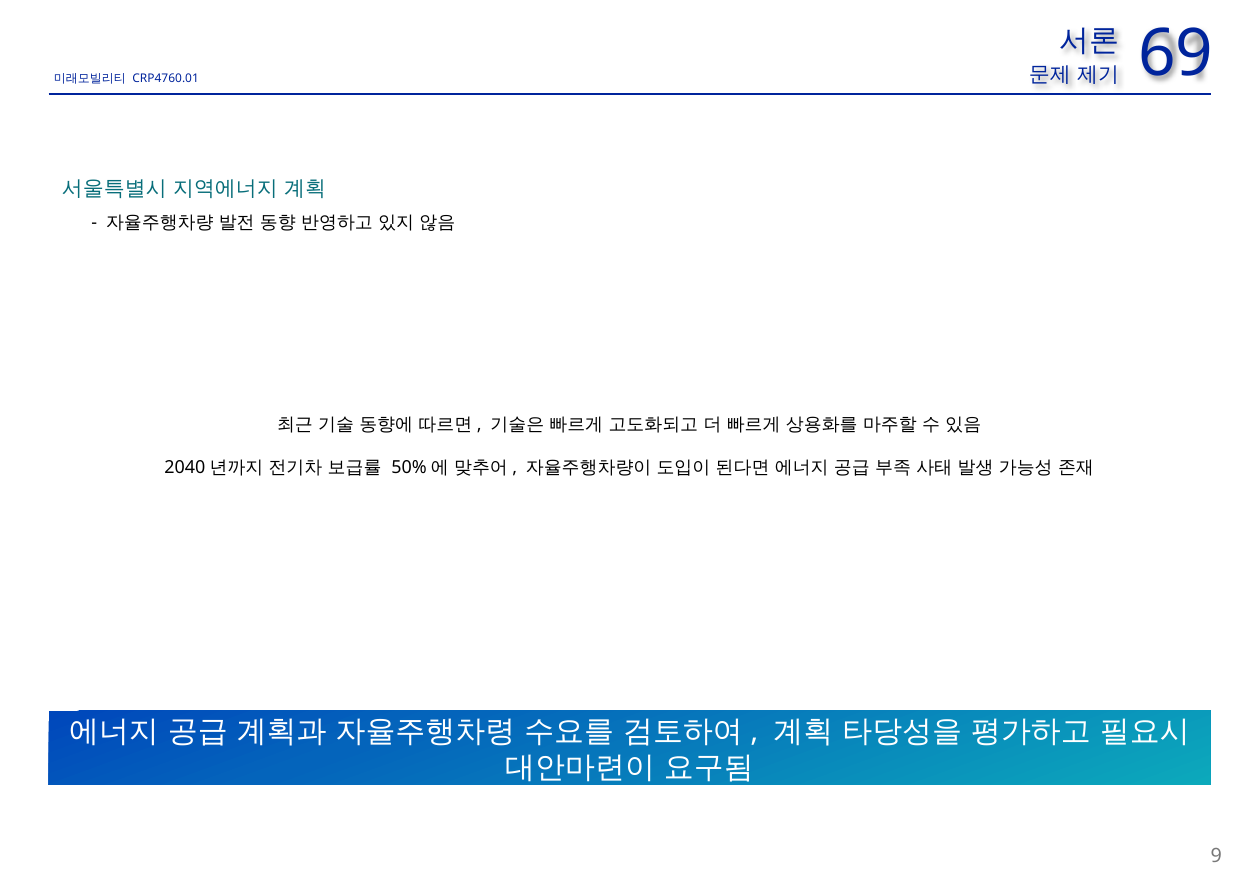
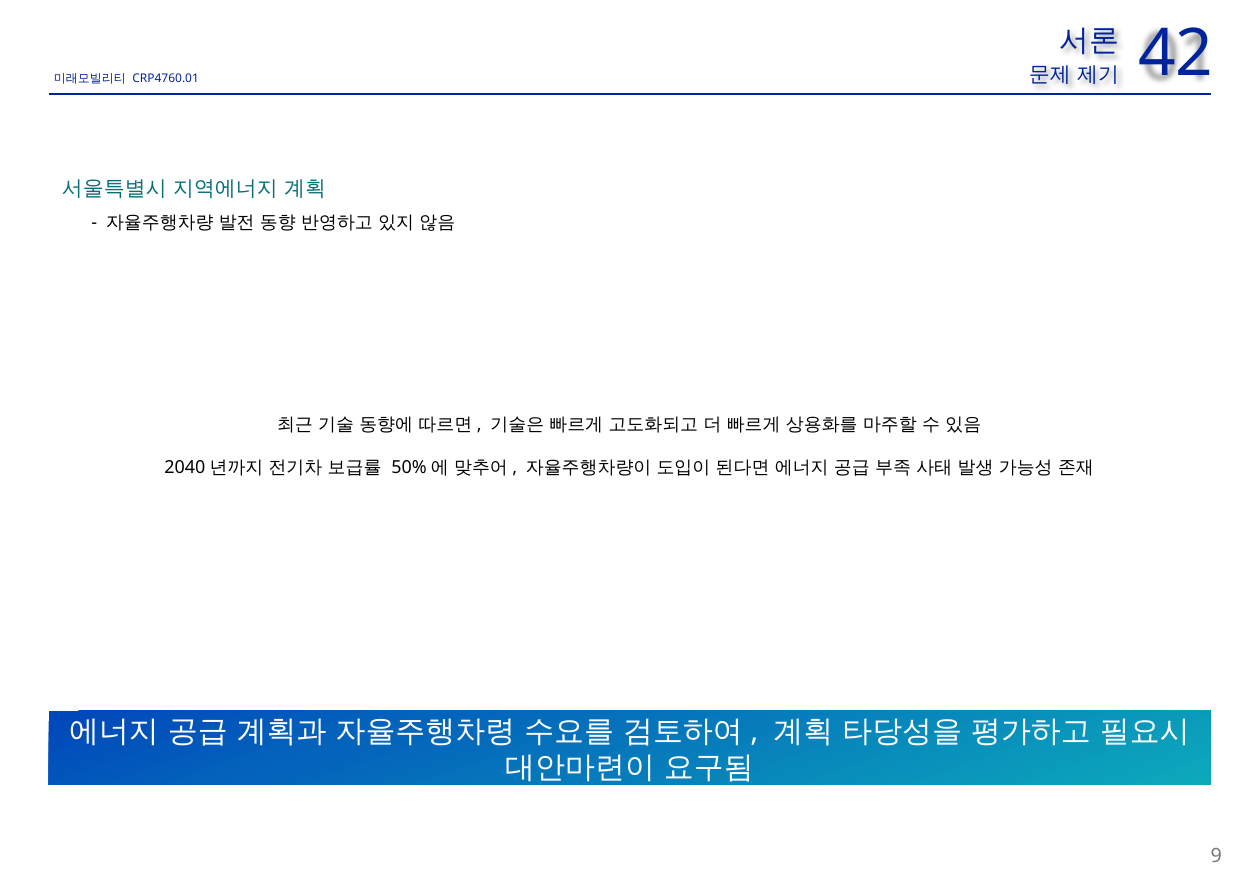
69: 69 -> 42 (1176, 54)
